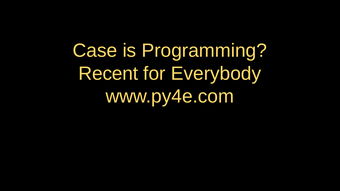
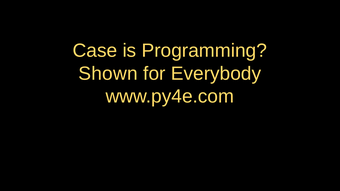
Recent: Recent -> Shown (108, 74)
